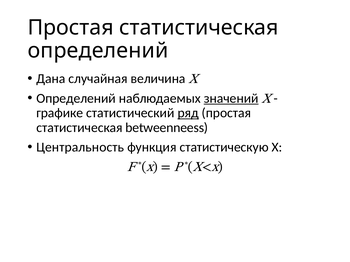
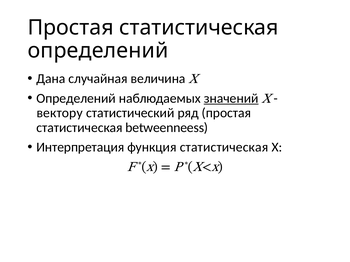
графике: графике -> вектору (60, 113)
ряд underline: present -> none (188, 113)
Центральность: Центральность -> Интерпретация (80, 147)
функция статистическую: статистическую -> статистическая (224, 147)
